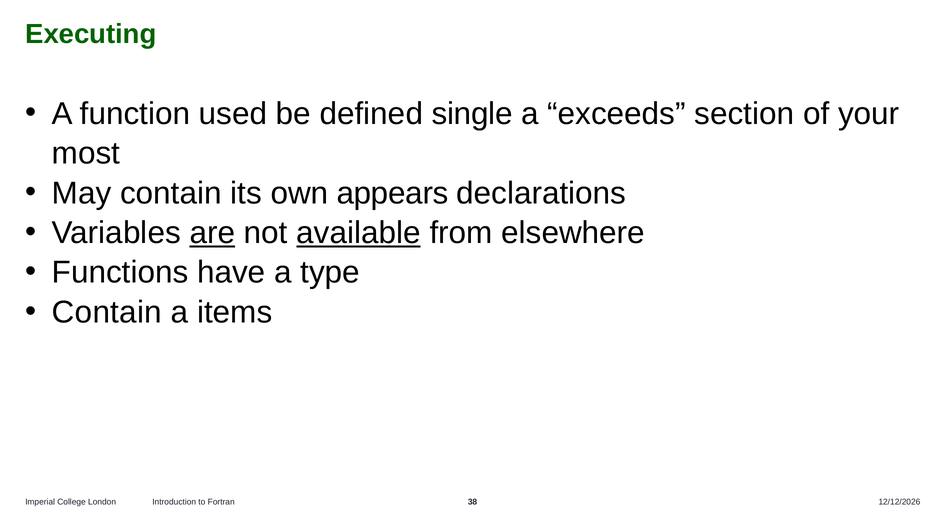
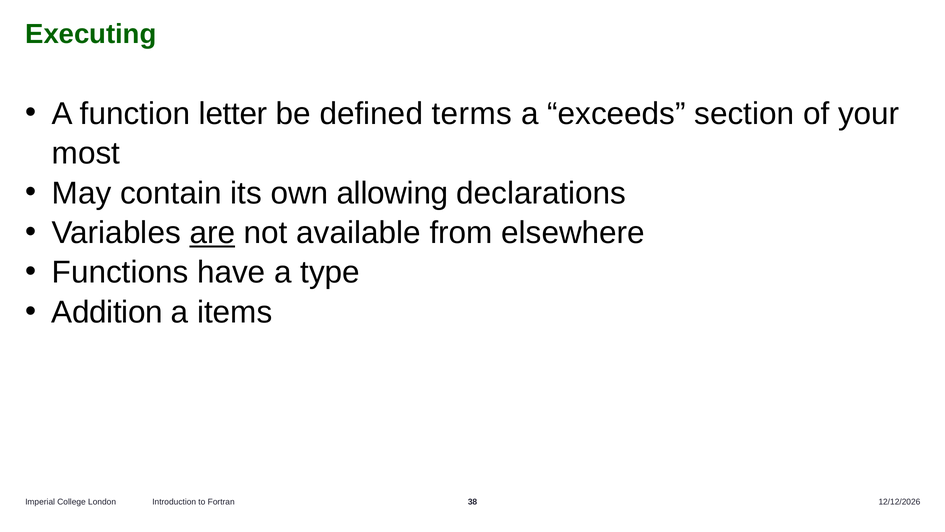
used: used -> letter (233, 114)
single: single -> terms (472, 114)
appears: appears -> allowing (392, 193)
available underline: present -> none (358, 233)
Contain: Contain -> Addition (107, 312)
